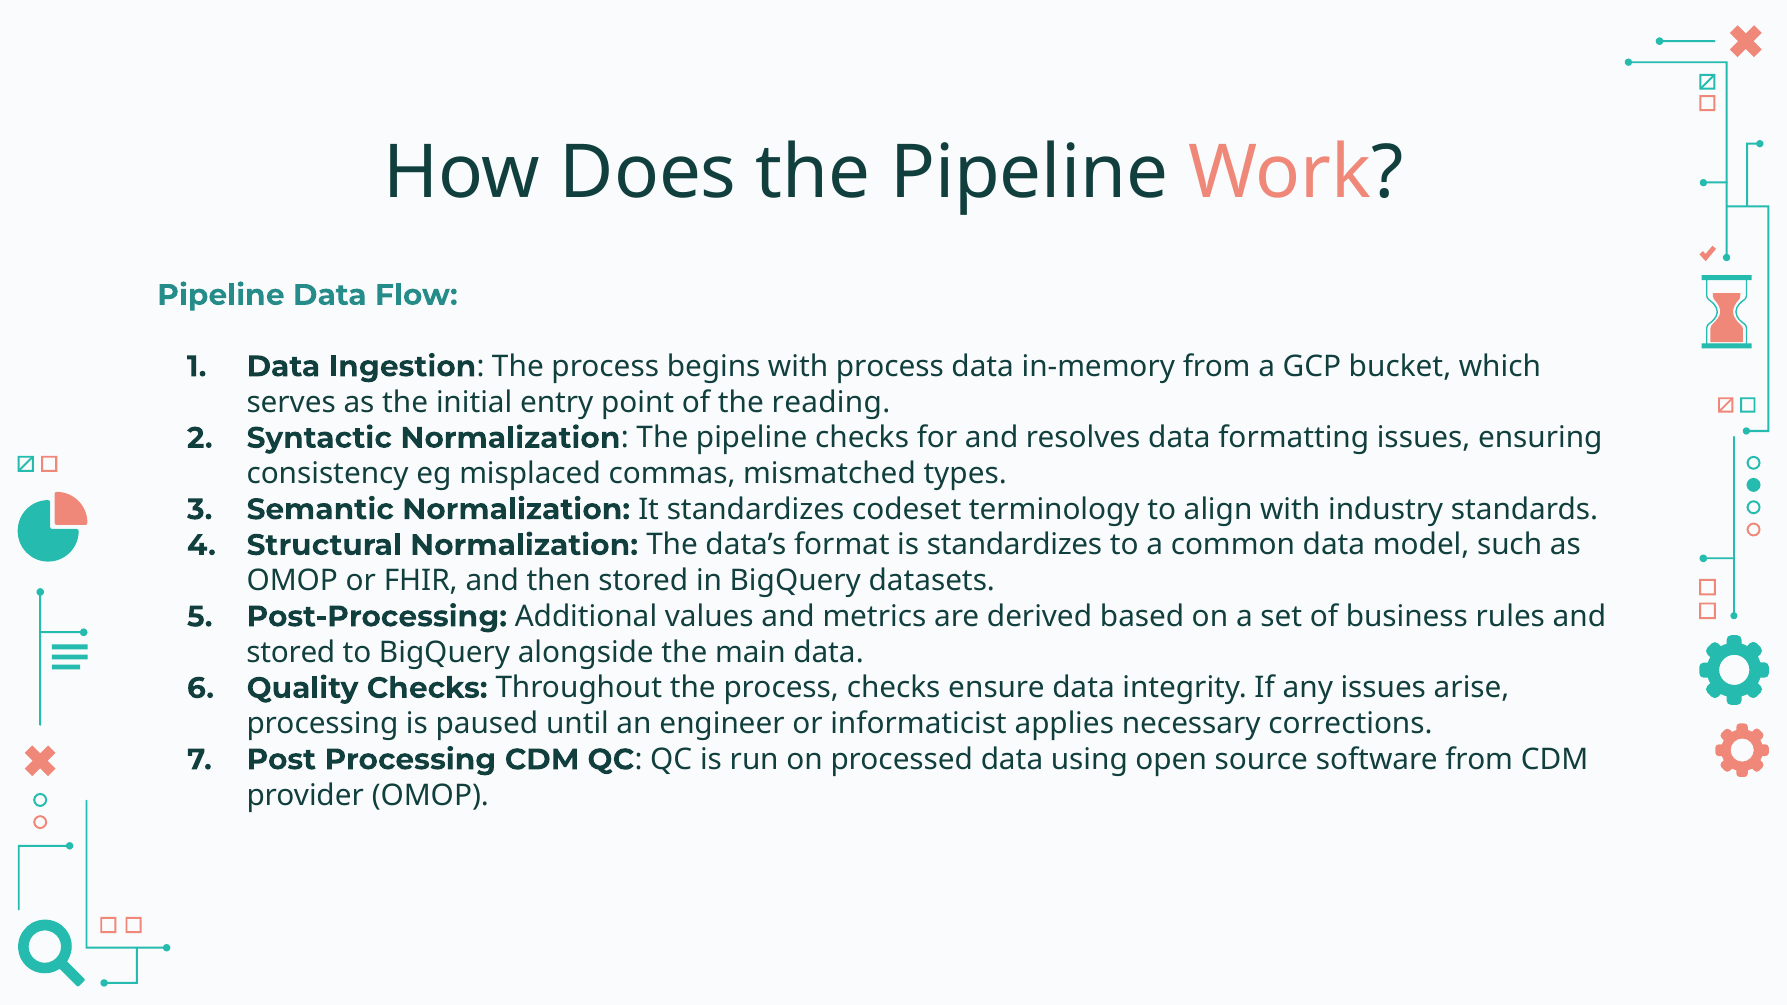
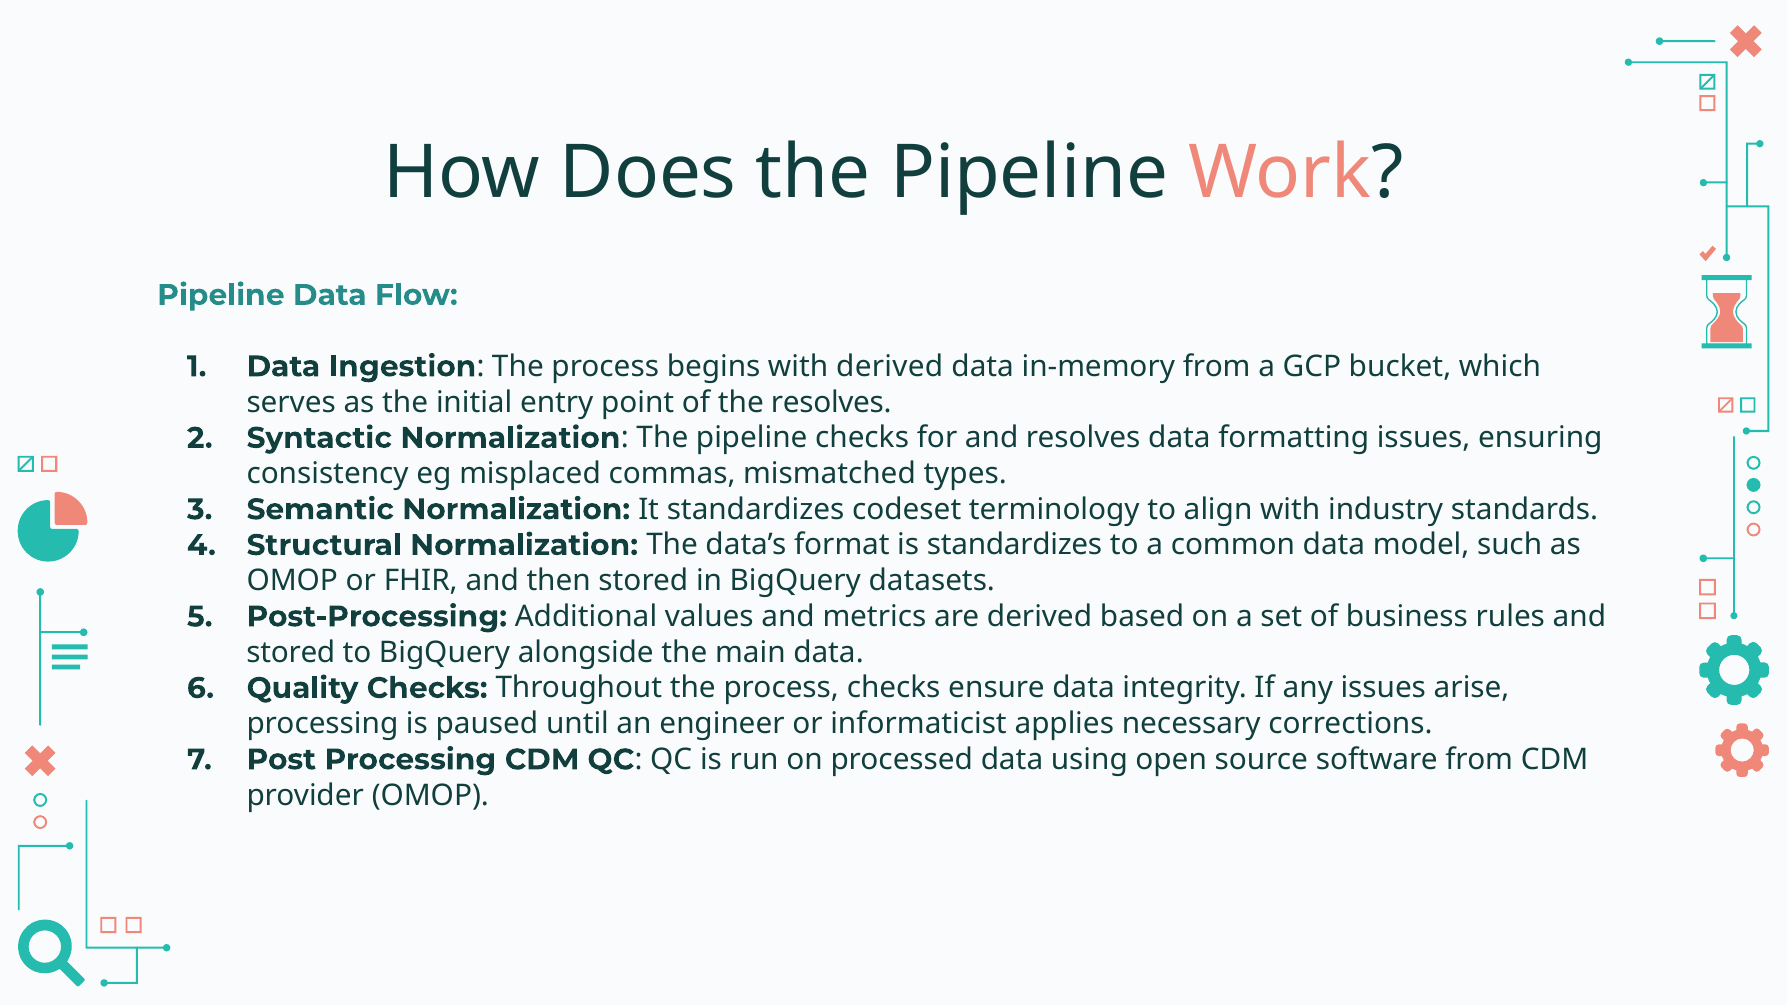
with process: process -> derived (890, 367)
the reading: reading -> resolves (831, 402)
